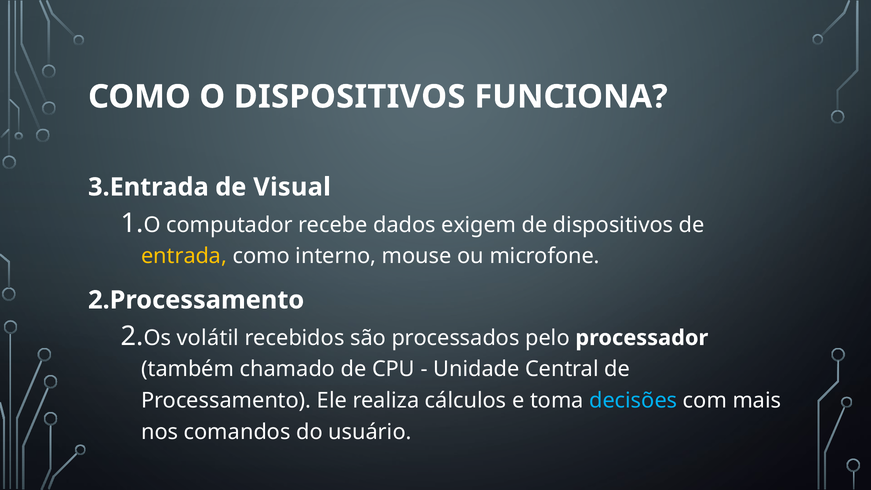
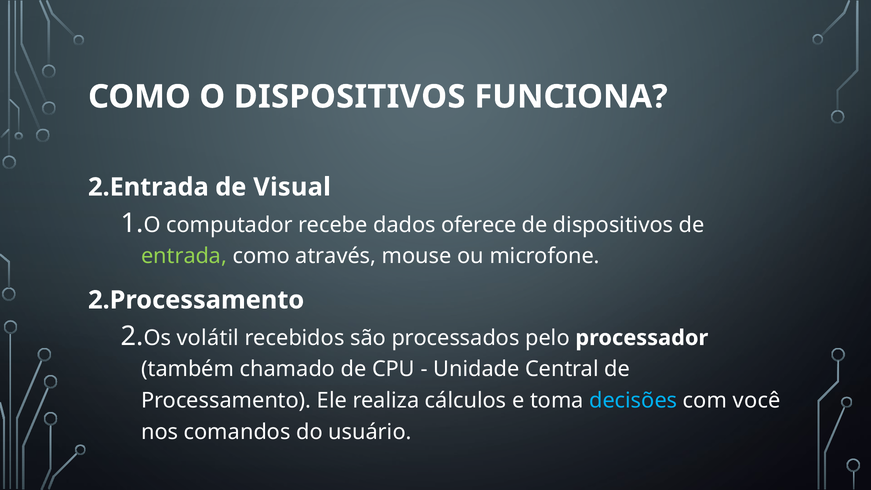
3.Entrada: 3.Entrada -> 2.Entrada (148, 187)
exigem: exigem -> oferece (479, 225)
entrada colour: yellow -> light green (184, 256)
interno: interno -> através (336, 256)
mais: mais -> você (757, 401)
